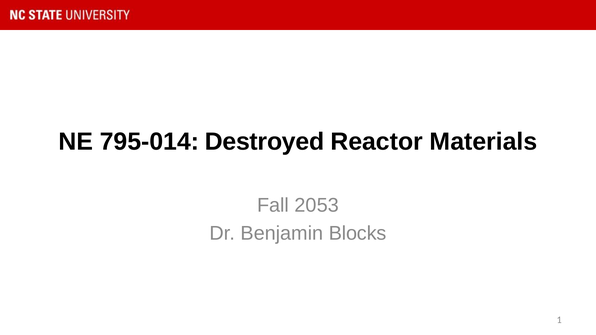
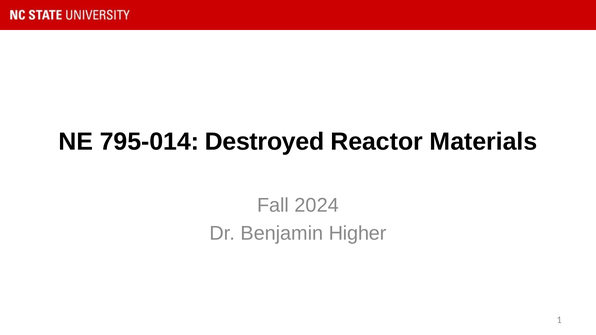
2053: 2053 -> 2024 (317, 206)
Blocks: Blocks -> Higher (358, 233)
